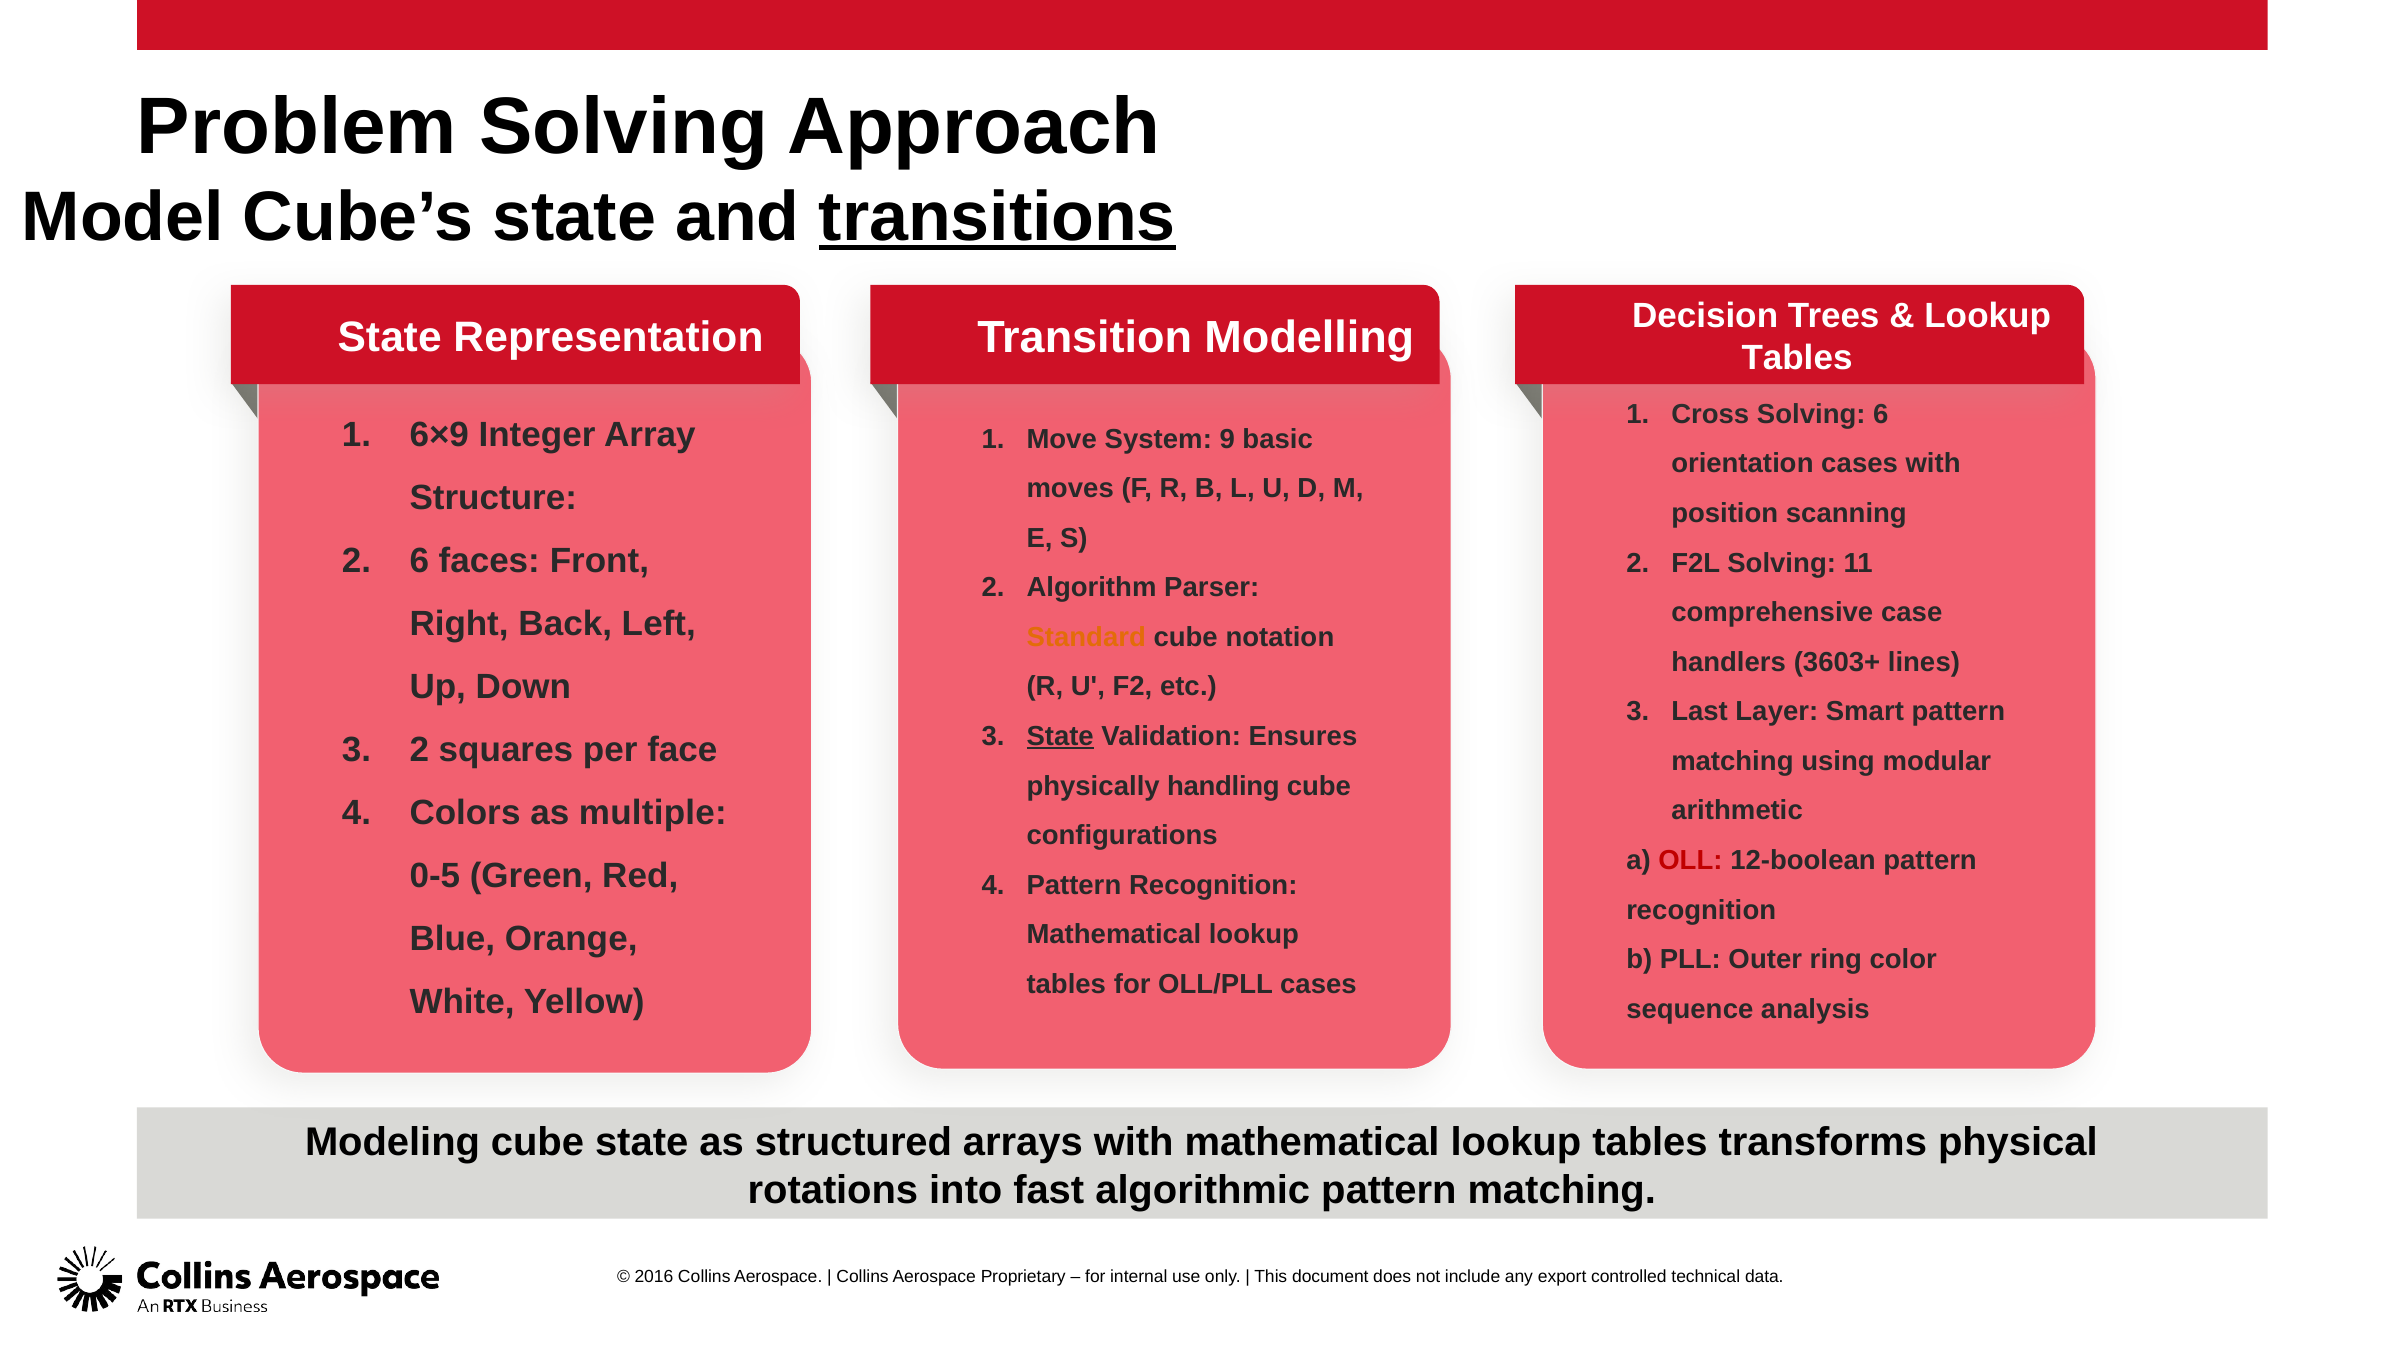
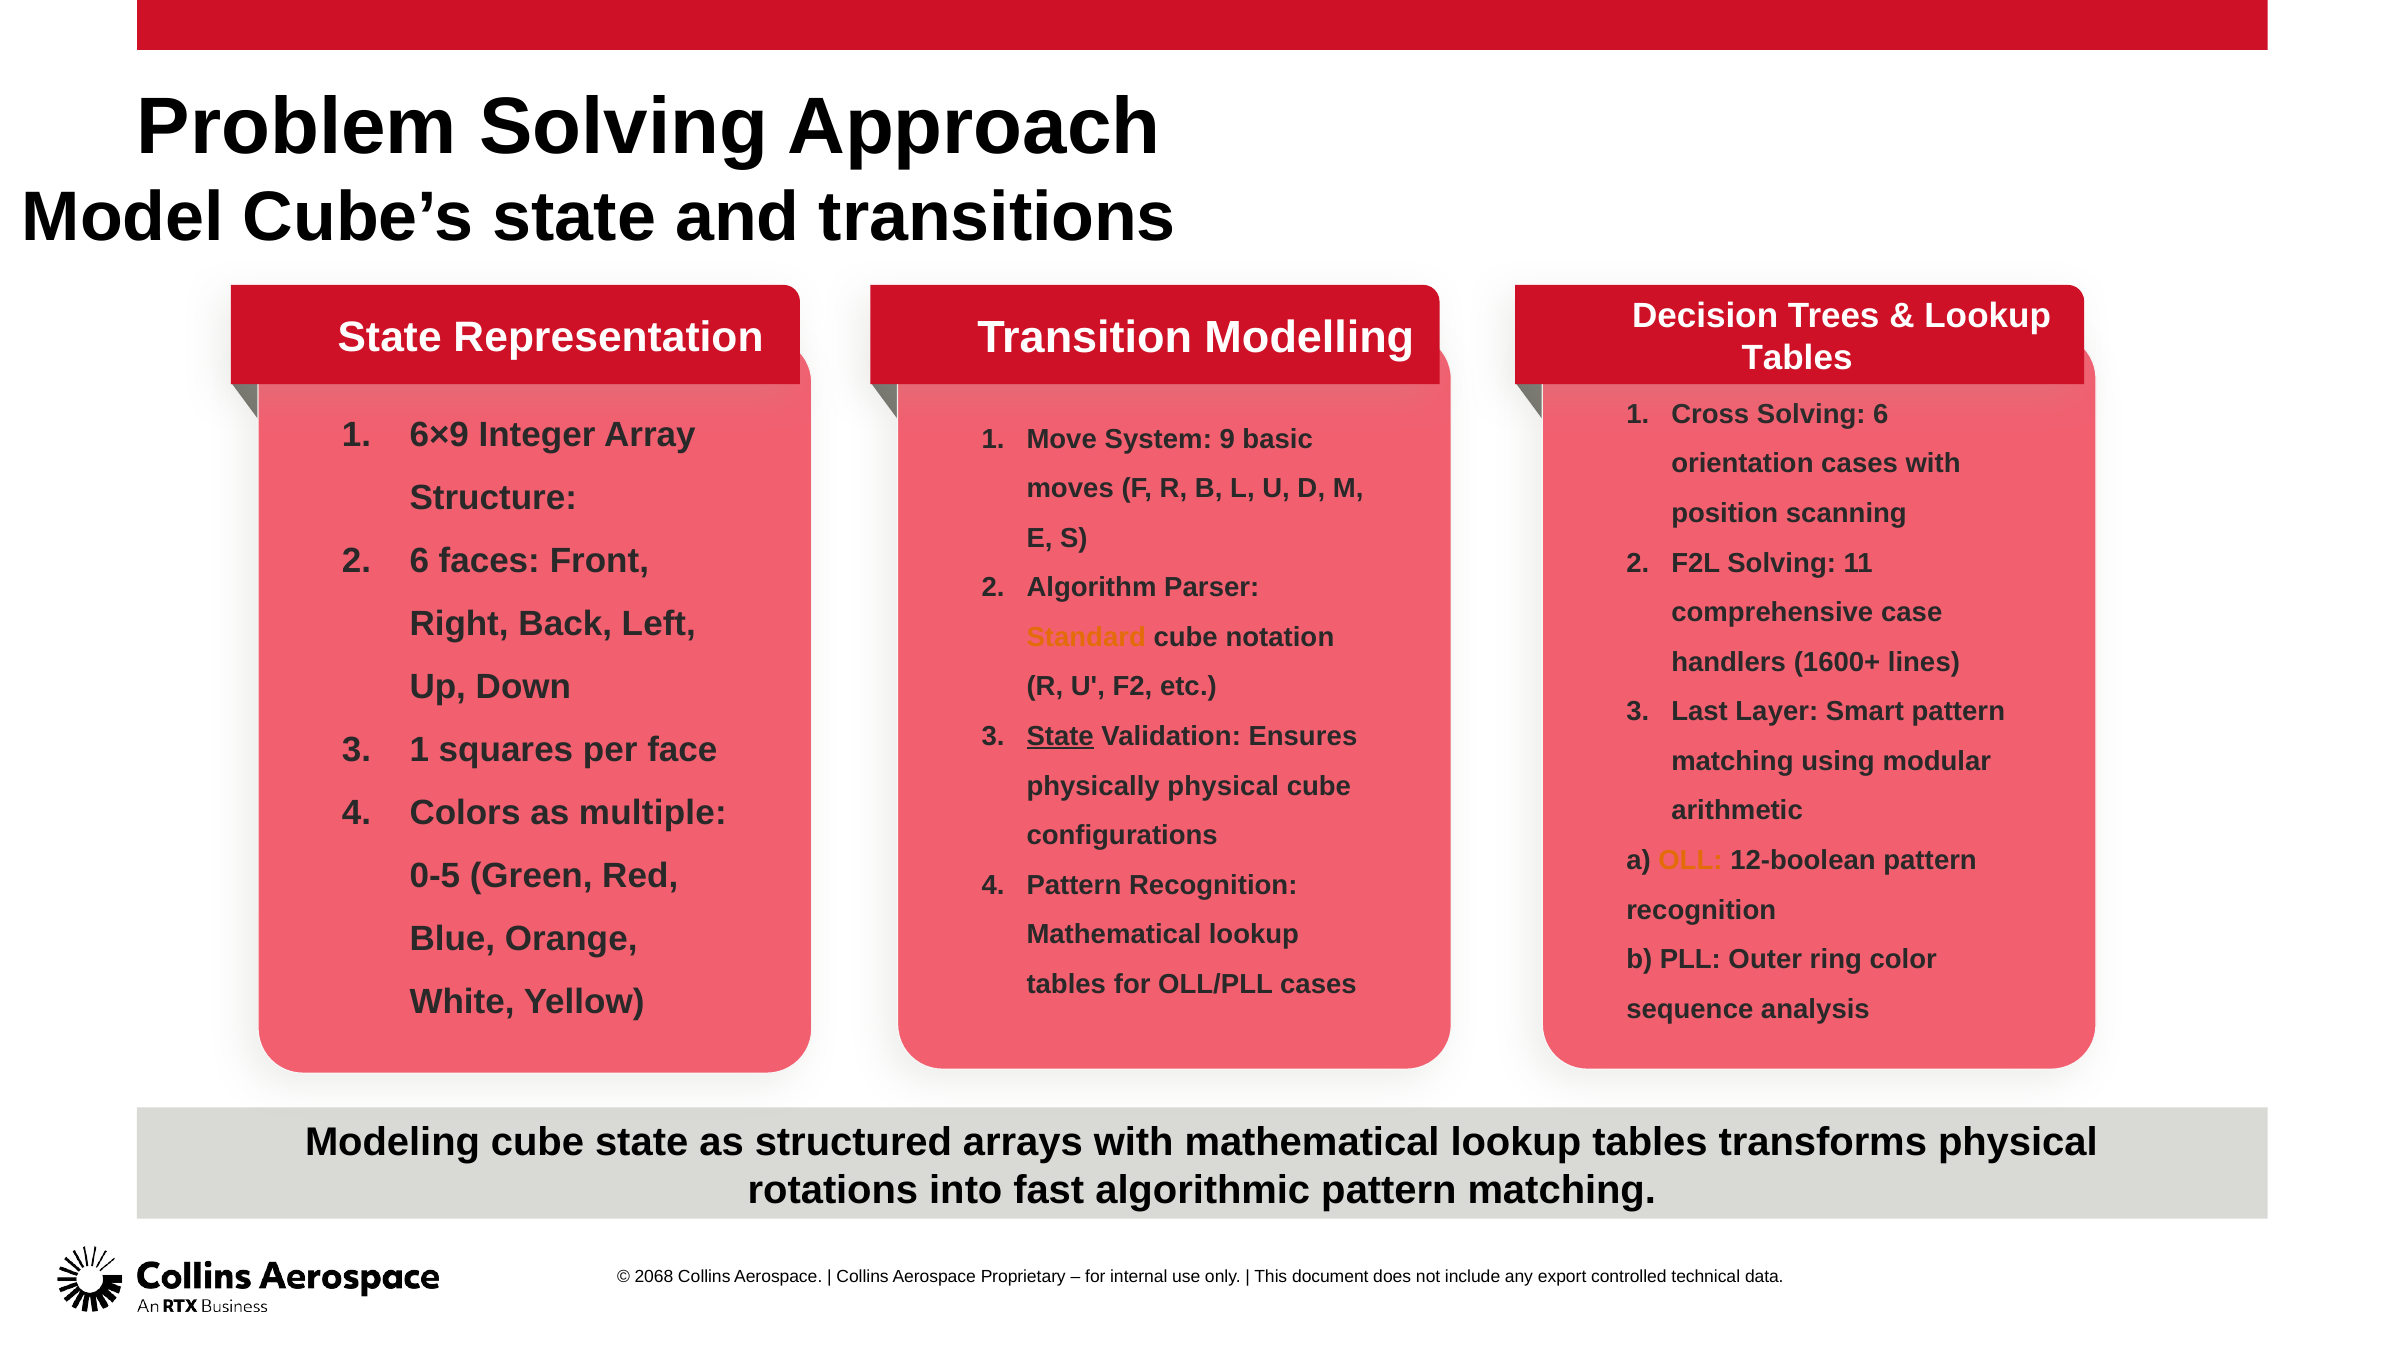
transitions underline: present -> none (997, 217)
3603+: 3603+ -> 1600+ (1837, 662)
2: 2 -> 1 (419, 750)
physically handling: handling -> physical (1223, 786)
OLL colour: red -> orange (1690, 860)
2016: 2016 -> 2068 (654, 1276)
